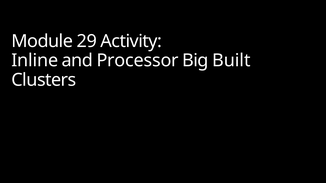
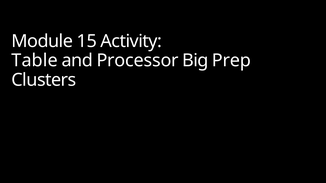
29: 29 -> 15 (87, 41)
Inline: Inline -> Table (35, 61)
Built: Built -> Prep (231, 61)
